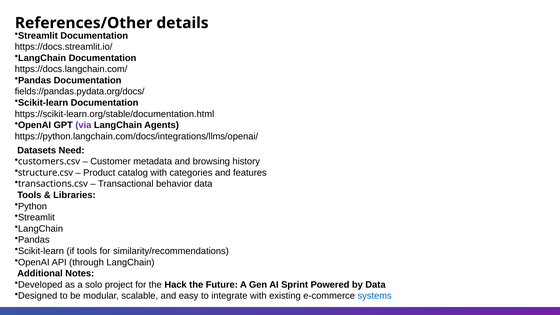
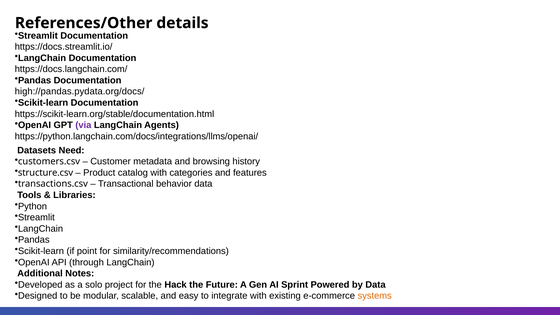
fields://pandas.pydata.org/docs/: fields://pandas.pydata.org/docs/ -> high://pandas.pydata.org/docs/ (80, 92)
if tools: tools -> point (87, 251)
systems colour: blue -> orange (375, 296)
